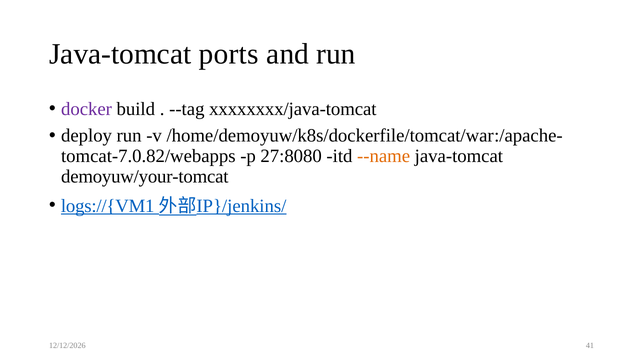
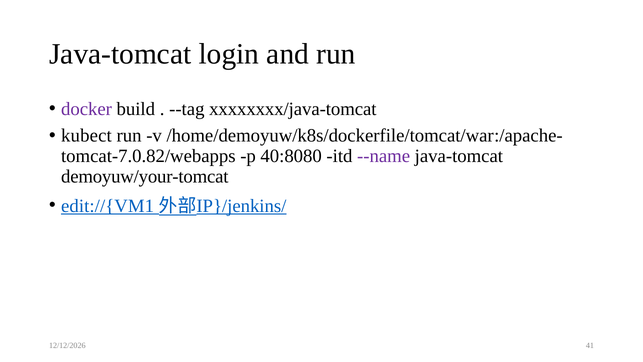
ports: ports -> login (229, 54)
deploy: deploy -> kubect (86, 136)
27:8080: 27:8080 -> 40:8080 (291, 156)
--name colour: orange -> purple (384, 156)
logs://{VM1: logs://{VM1 -> edit://{VM1 (108, 206)
